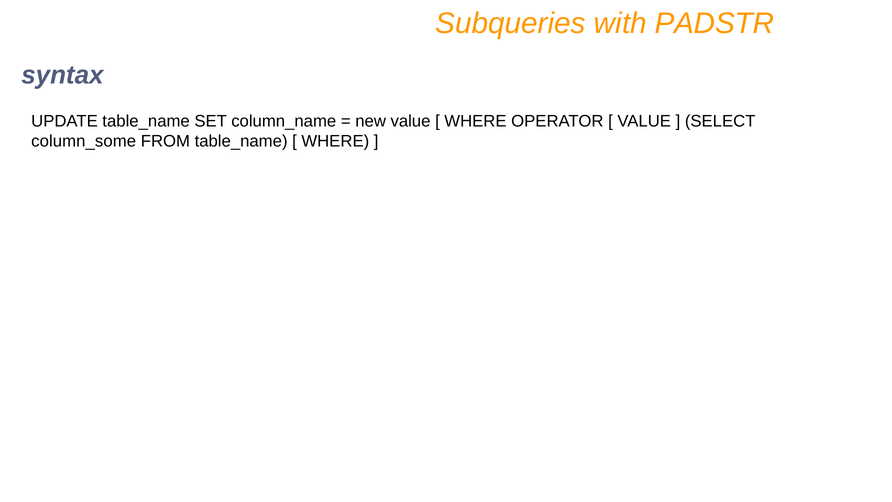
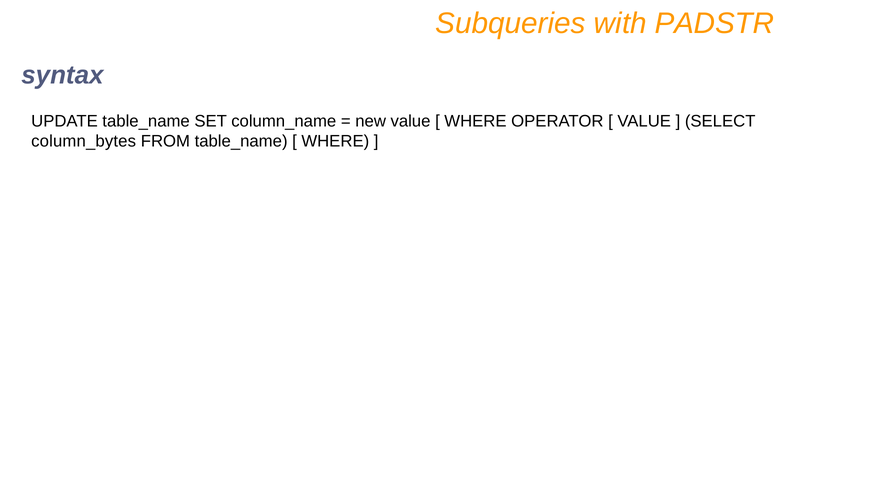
column_some: column_some -> column_bytes (84, 141)
